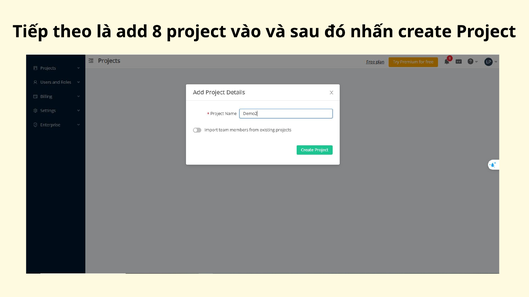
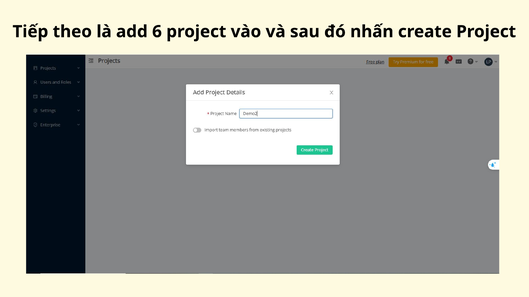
8: 8 -> 6 (157, 32)
